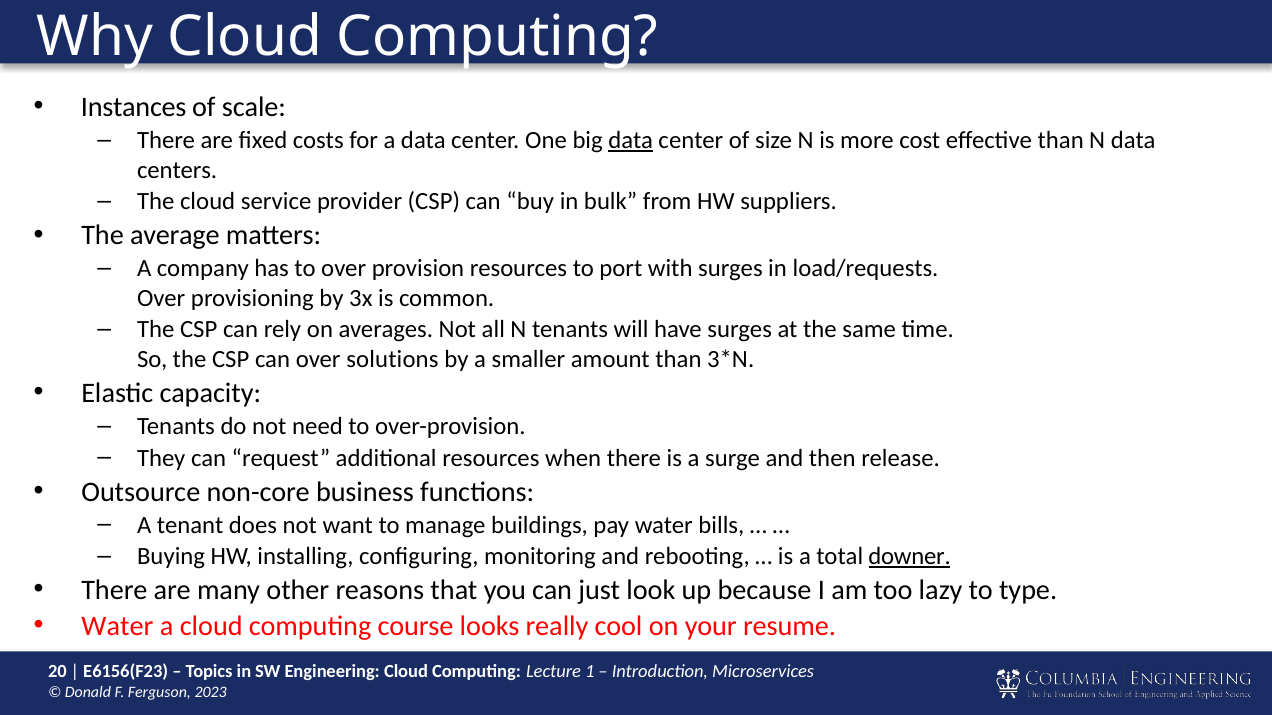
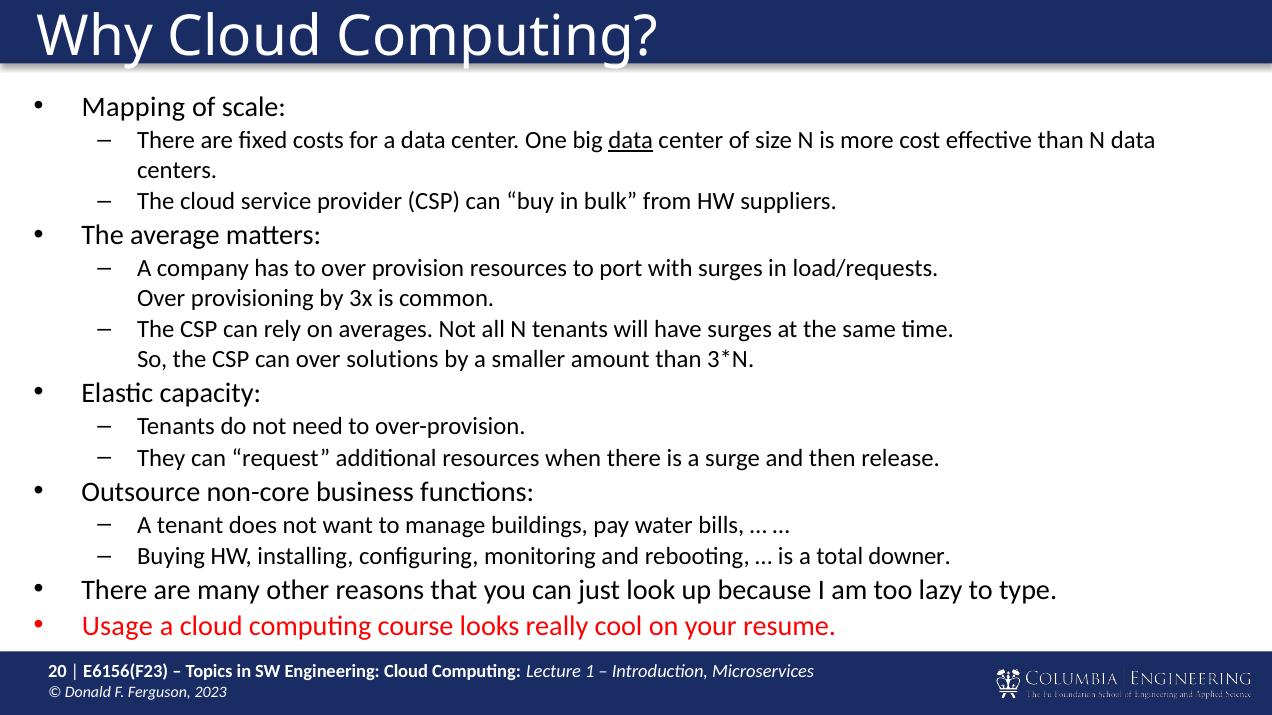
Instances: Instances -> Mapping (133, 107)
downer underline: present -> none (910, 557)
Water: Water -> Usage (117, 626)
